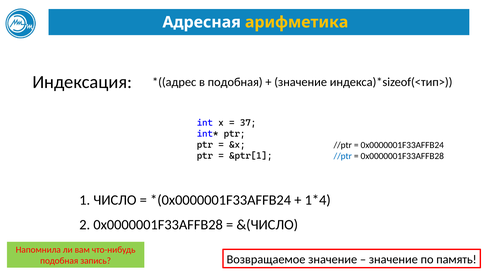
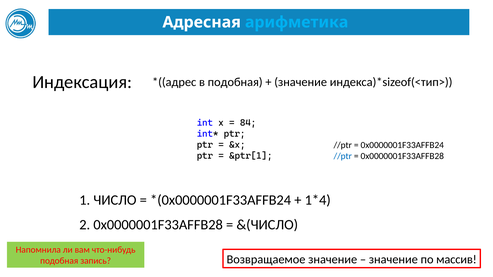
арифметика colour: yellow -> light blue (297, 22)
37: 37 -> 84 (248, 123)
память: память -> массив (456, 260)
